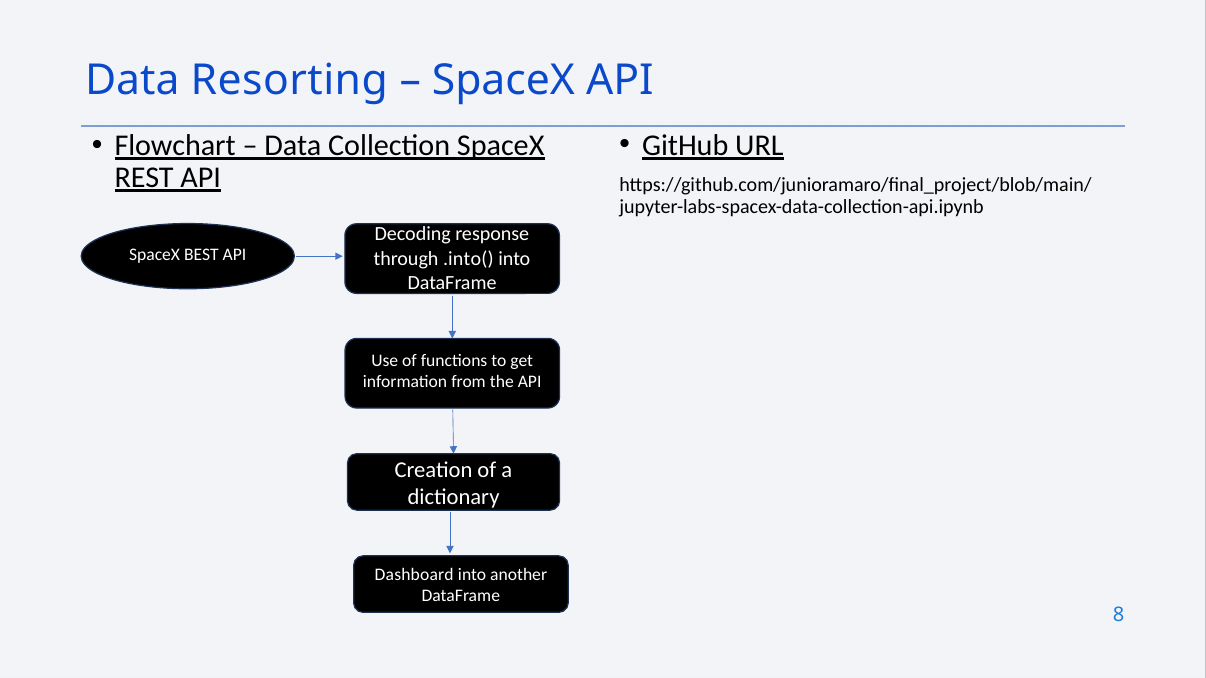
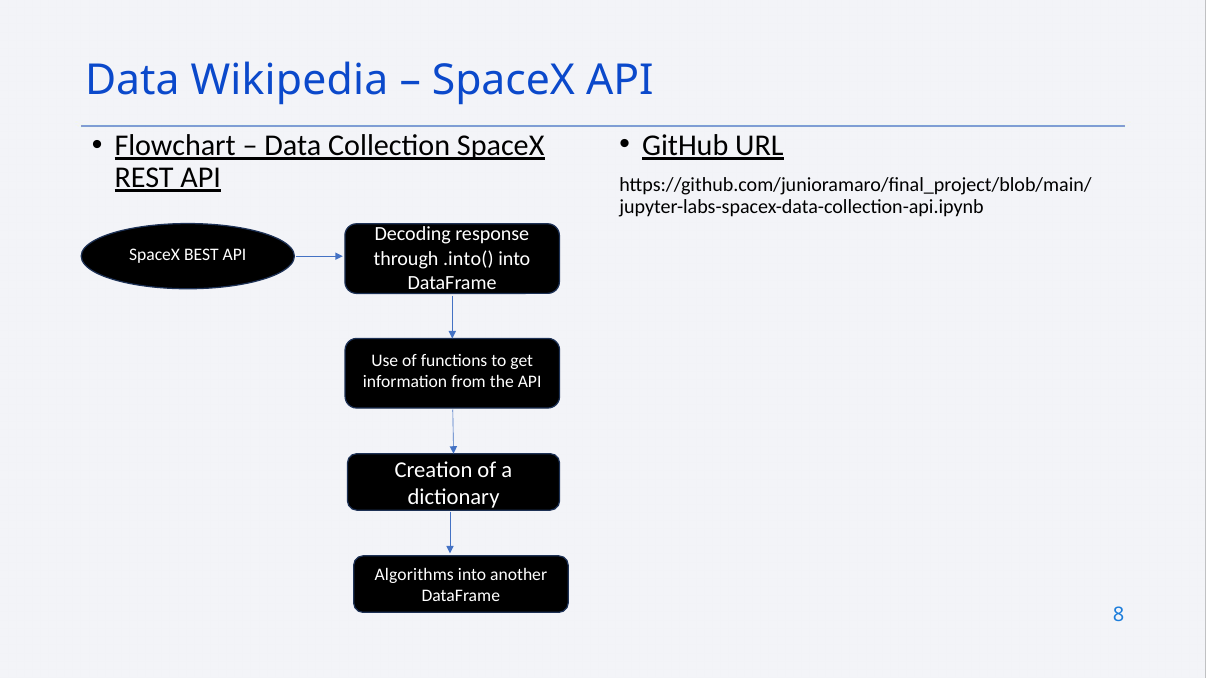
Resorting: Resorting -> Wikipedia (289, 81)
Dashboard: Dashboard -> Algorithms (414, 575)
